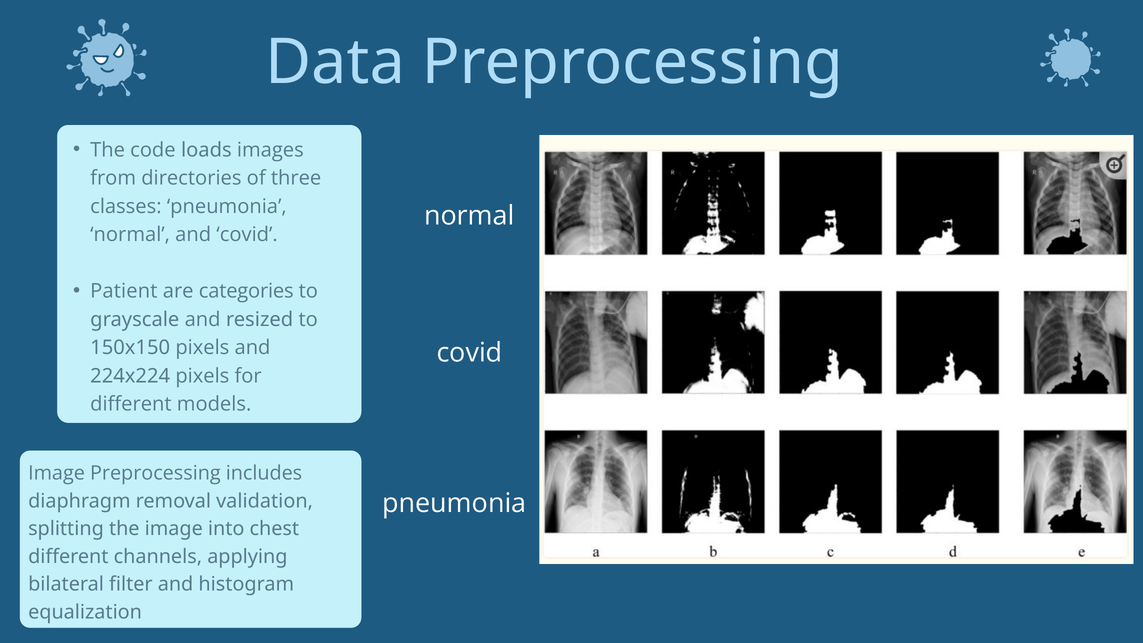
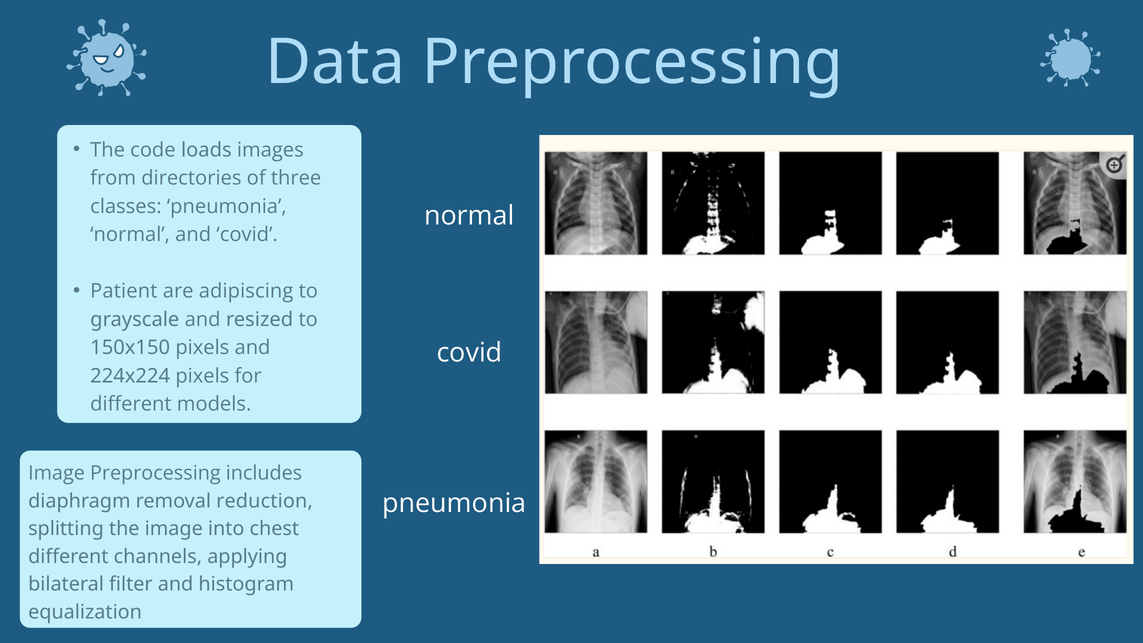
categories: categories -> adipiscing (246, 291)
validation: validation -> reduction (265, 501)
